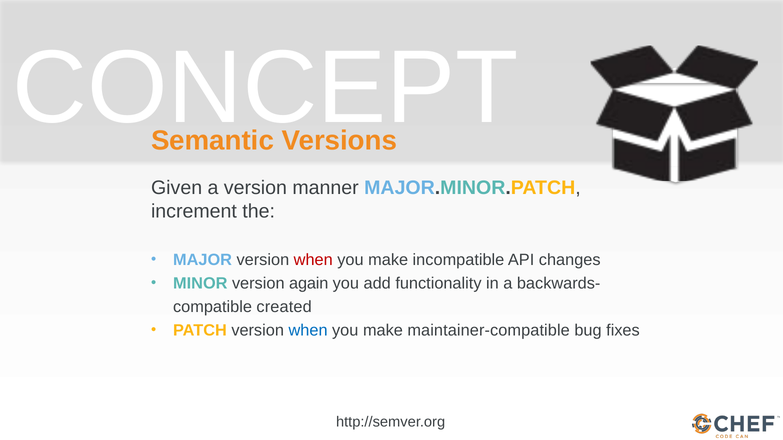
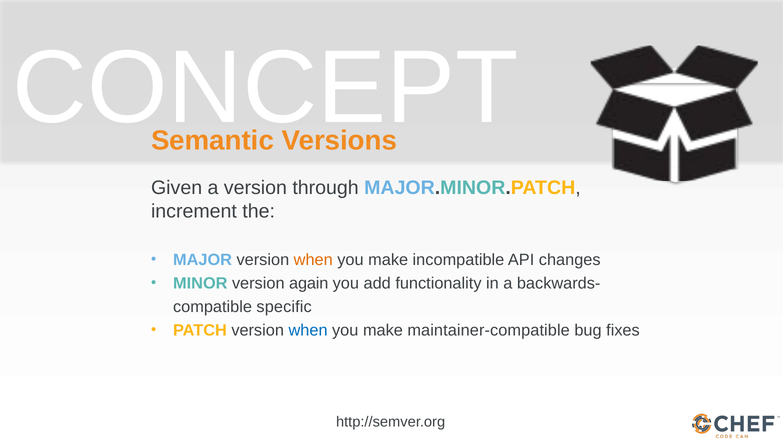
manner: manner -> through (326, 188)
when colour: red -> orange (313, 260)
created: created -> specific (284, 307)
